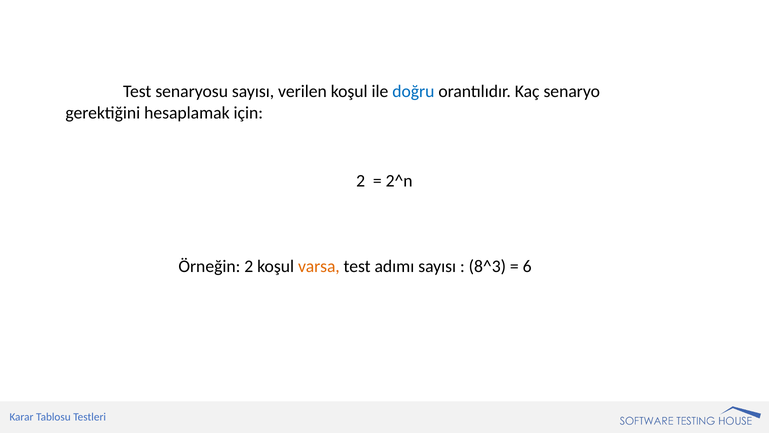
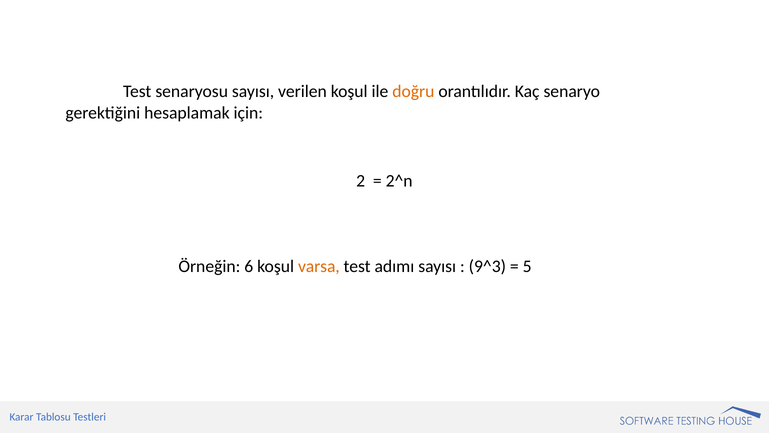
doğru colour: blue -> orange (413, 91)
Örneğin 2: 2 -> 6 (249, 266)
8^3: 8^3 -> 9^3 (487, 266)
6: 6 -> 5 (527, 266)
